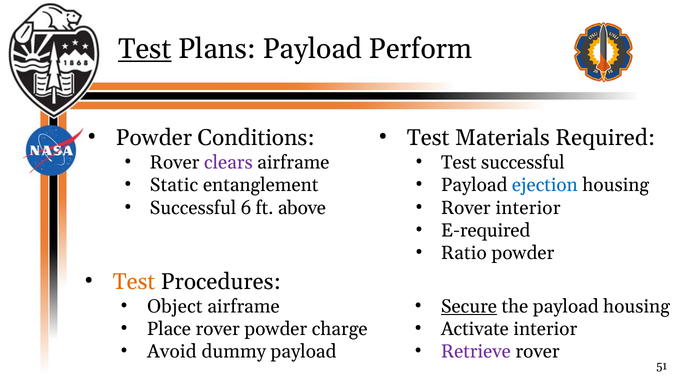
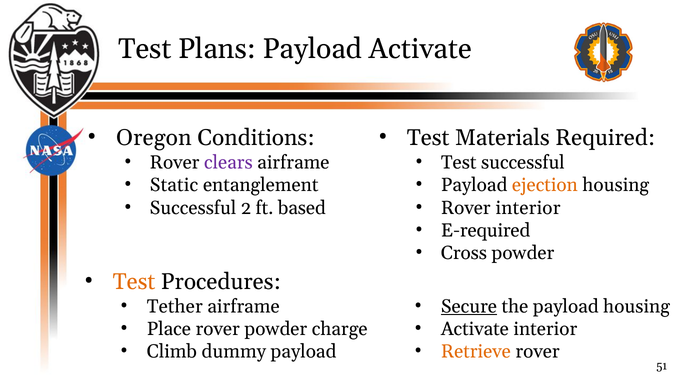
Test underline: present -> none (145, 49)
Payload Perform: Perform -> Activate (420, 49)
Powder: Powder -> Oregon (154, 138)
ejection colour: blue -> orange (545, 185)
6: 6 -> 2 (246, 208)
above: above -> based (302, 208)
Ratio: Ratio -> Cross (464, 253)
Object: Object -> Tether (175, 306)
Avoid: Avoid -> Climb (172, 352)
Retrieve colour: purple -> orange (476, 352)
